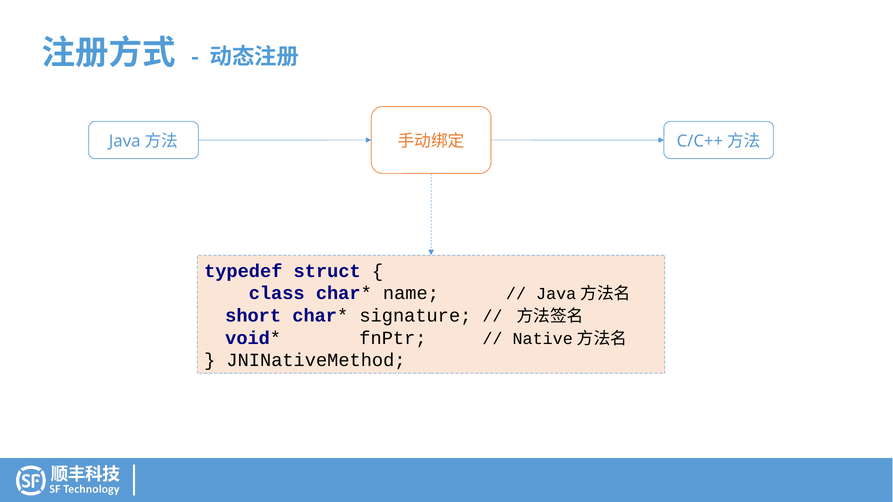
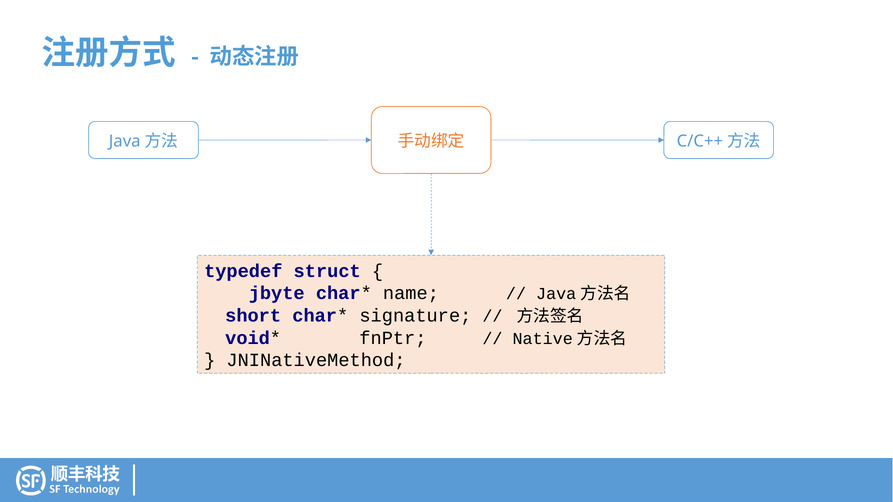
class: class -> jbyte (277, 293)
